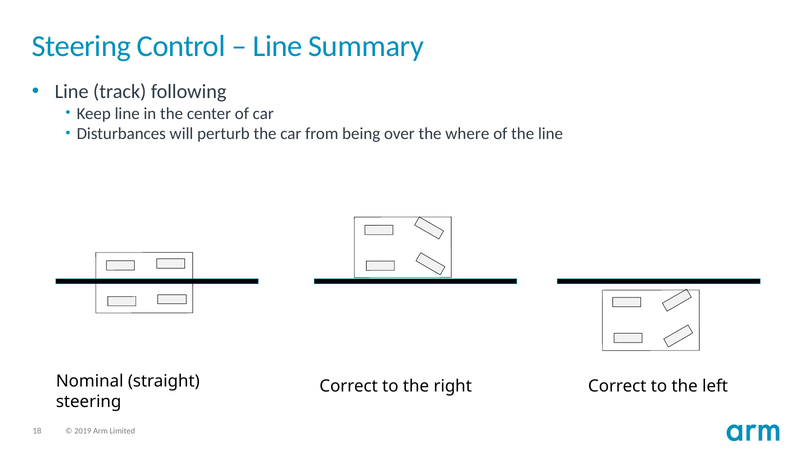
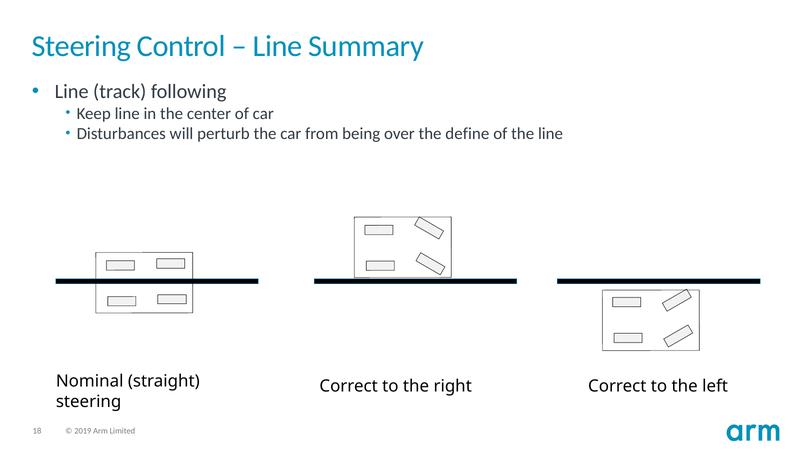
where: where -> define (467, 134)
